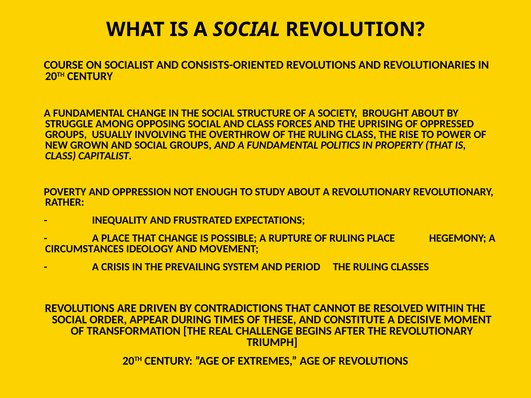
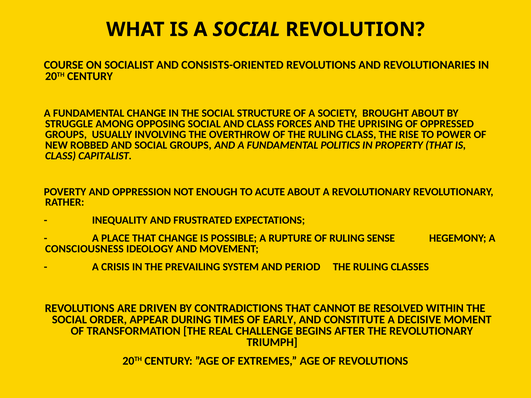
GROWN: GROWN -> ROBBED (89, 145)
STUDY: STUDY -> ACUTE (270, 192)
RULING PLACE: PLACE -> SENSE (381, 238)
CIRCUMSTANCES: CIRCUMSTANCES -> CONSCIOUSNESS (84, 249)
THESE: THESE -> EARLY (280, 320)
